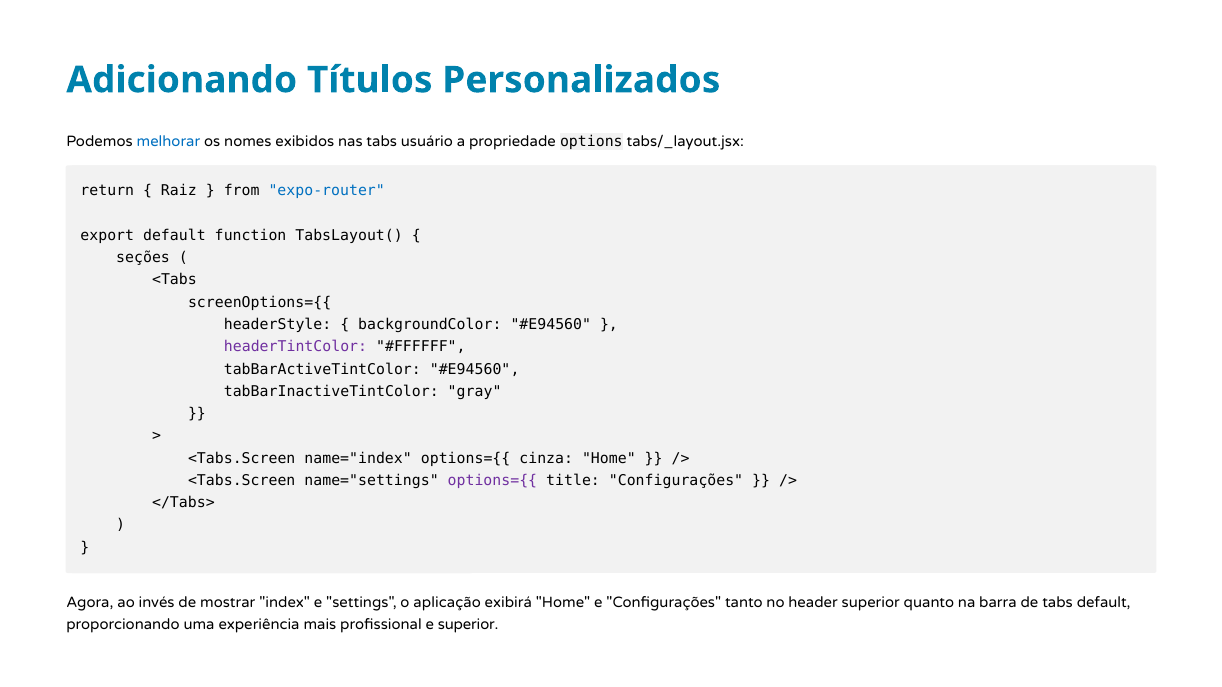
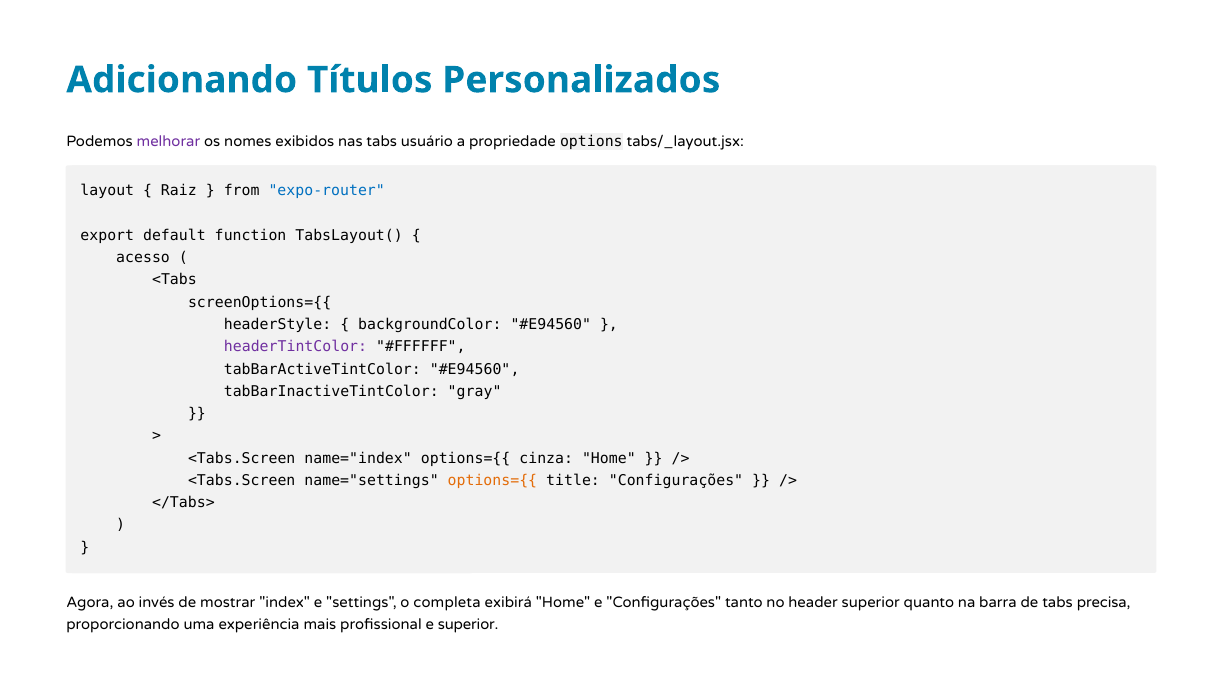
melhorar colour: blue -> purple (168, 141)
return: return -> layout (107, 191)
seções: seções -> acesso (143, 258)
options={{ colour: purple -> orange (492, 481)
aplicação: aplicação -> completa (447, 603)
tabs default: default -> precisa (1104, 603)
